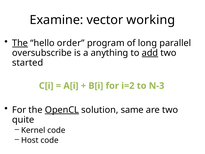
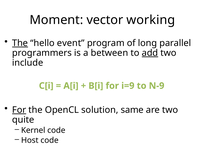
Examine: Examine -> Moment (56, 20)
order: order -> event (71, 43)
oversubscribe: oversubscribe -> programmers (42, 53)
anything: anything -> between (109, 53)
started: started -> include (28, 63)
i=2: i=2 -> i=9 (128, 86)
N-3: N-3 -> N-9 (157, 86)
For underline: none -> present (19, 110)
OpenCL underline: present -> none (62, 110)
